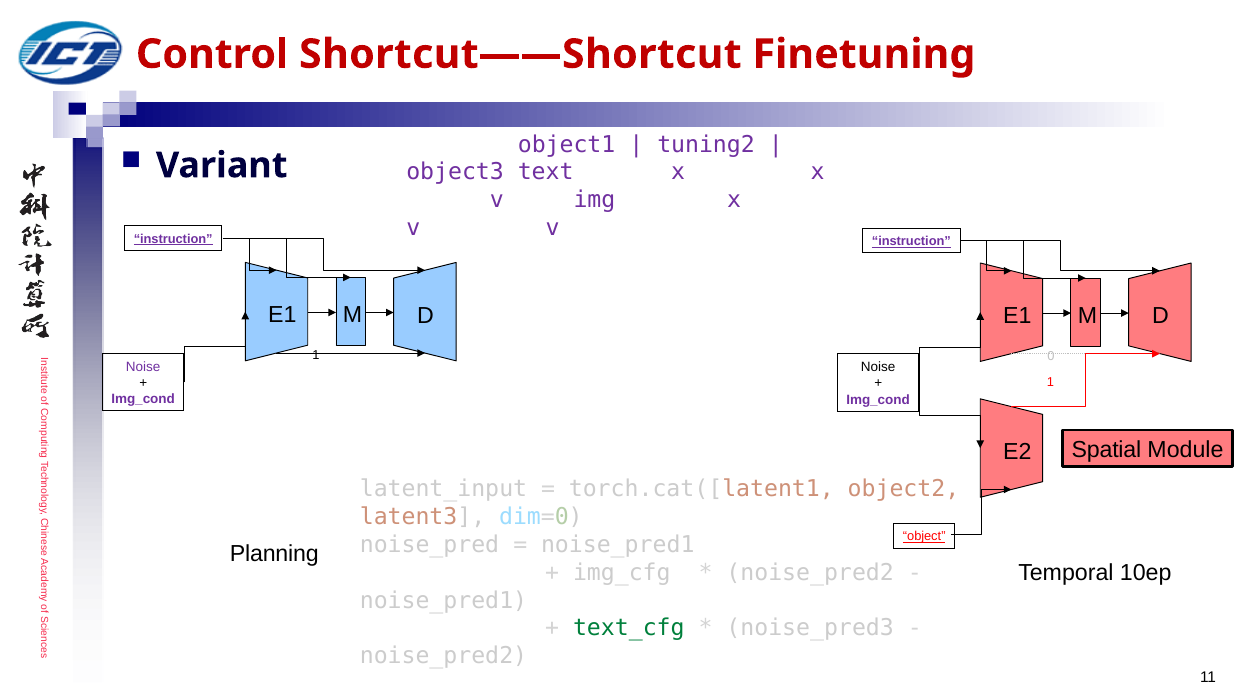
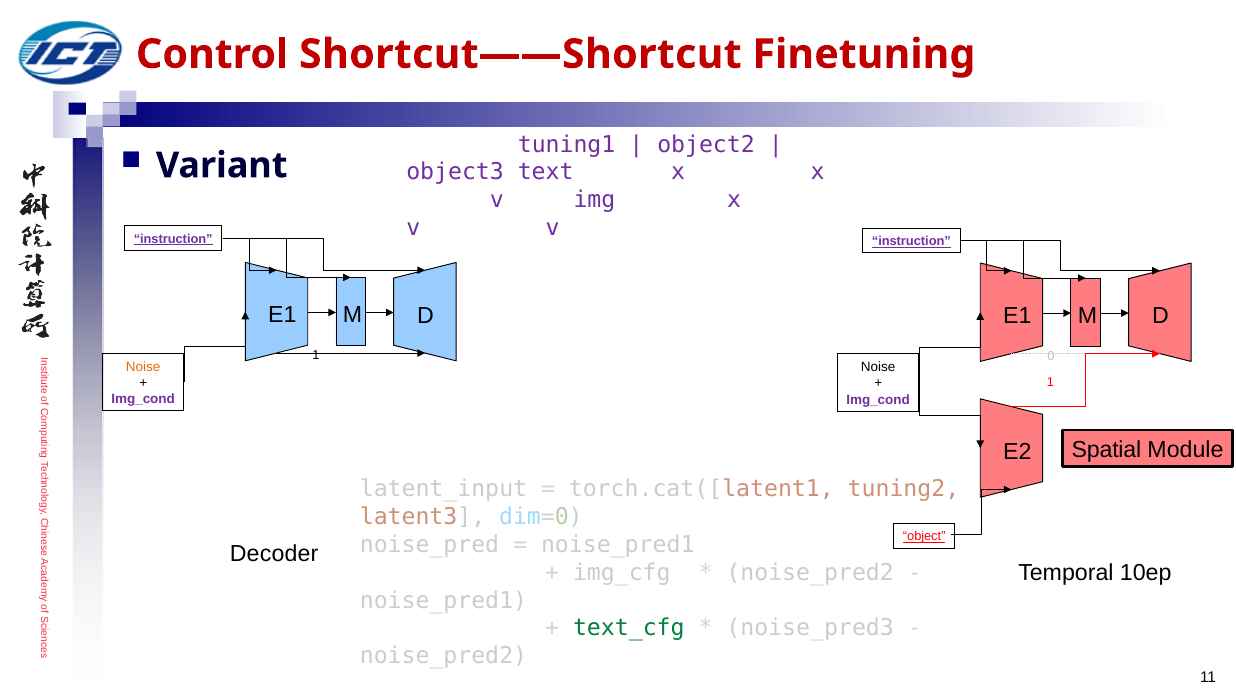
object1: object1 -> tuning1 (567, 145)
tuning2: tuning2 -> object2 (706, 145)
Noise colour: purple -> orange (143, 367)
object2: object2 -> tuning2 (903, 489)
Planning: Planning -> Decoder (274, 554)
